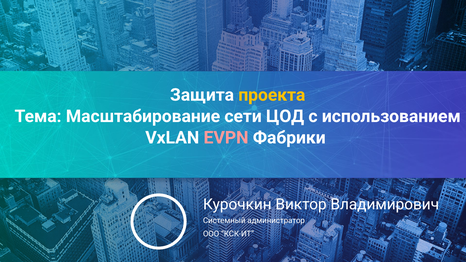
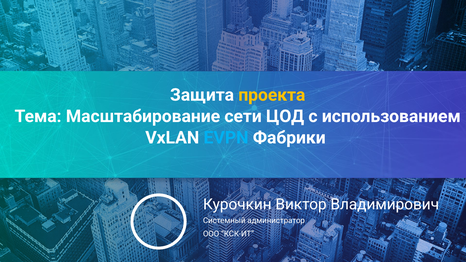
EVPN colour: pink -> light blue (226, 138)
